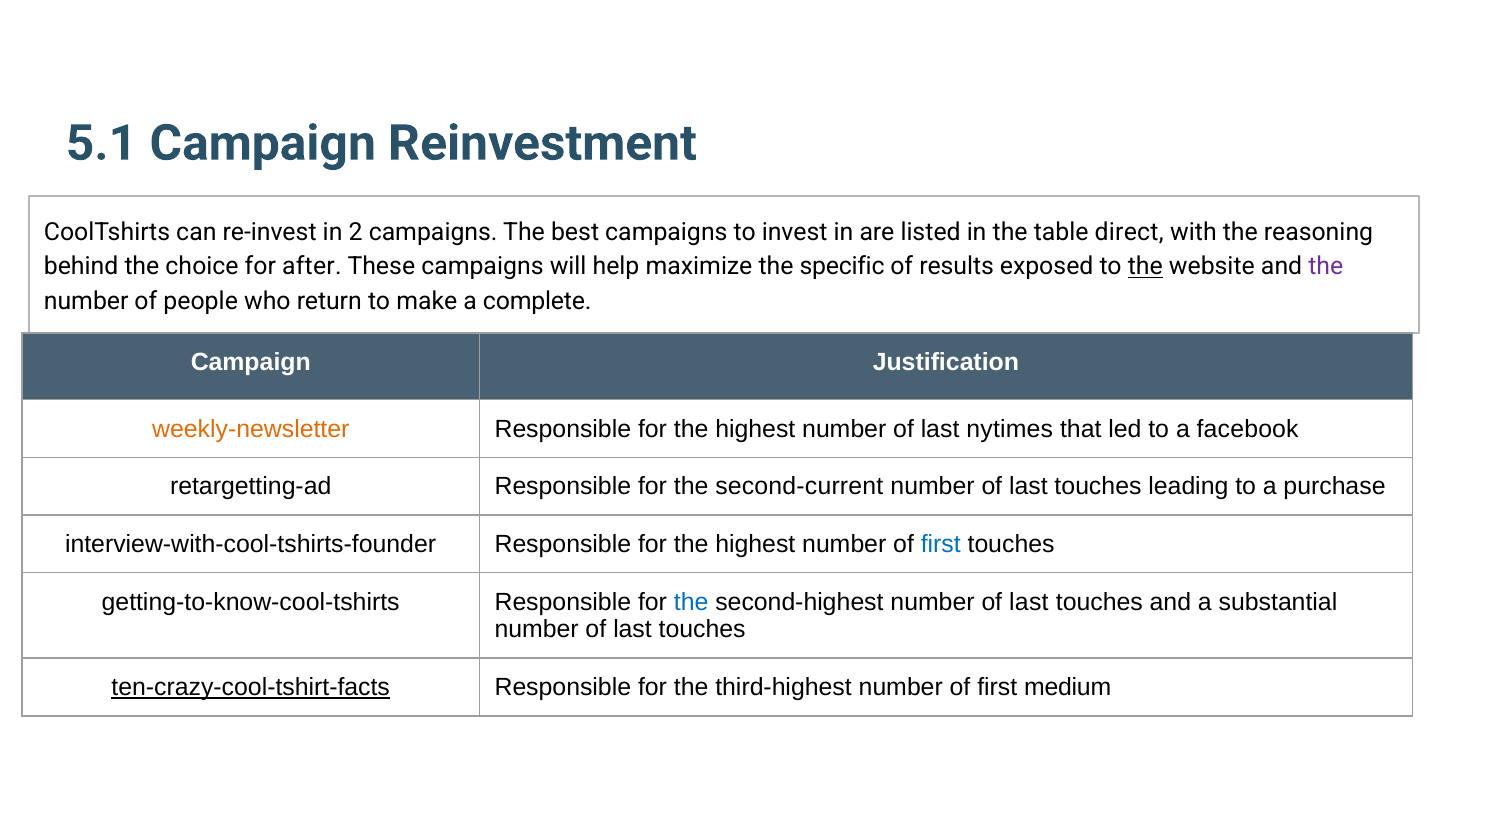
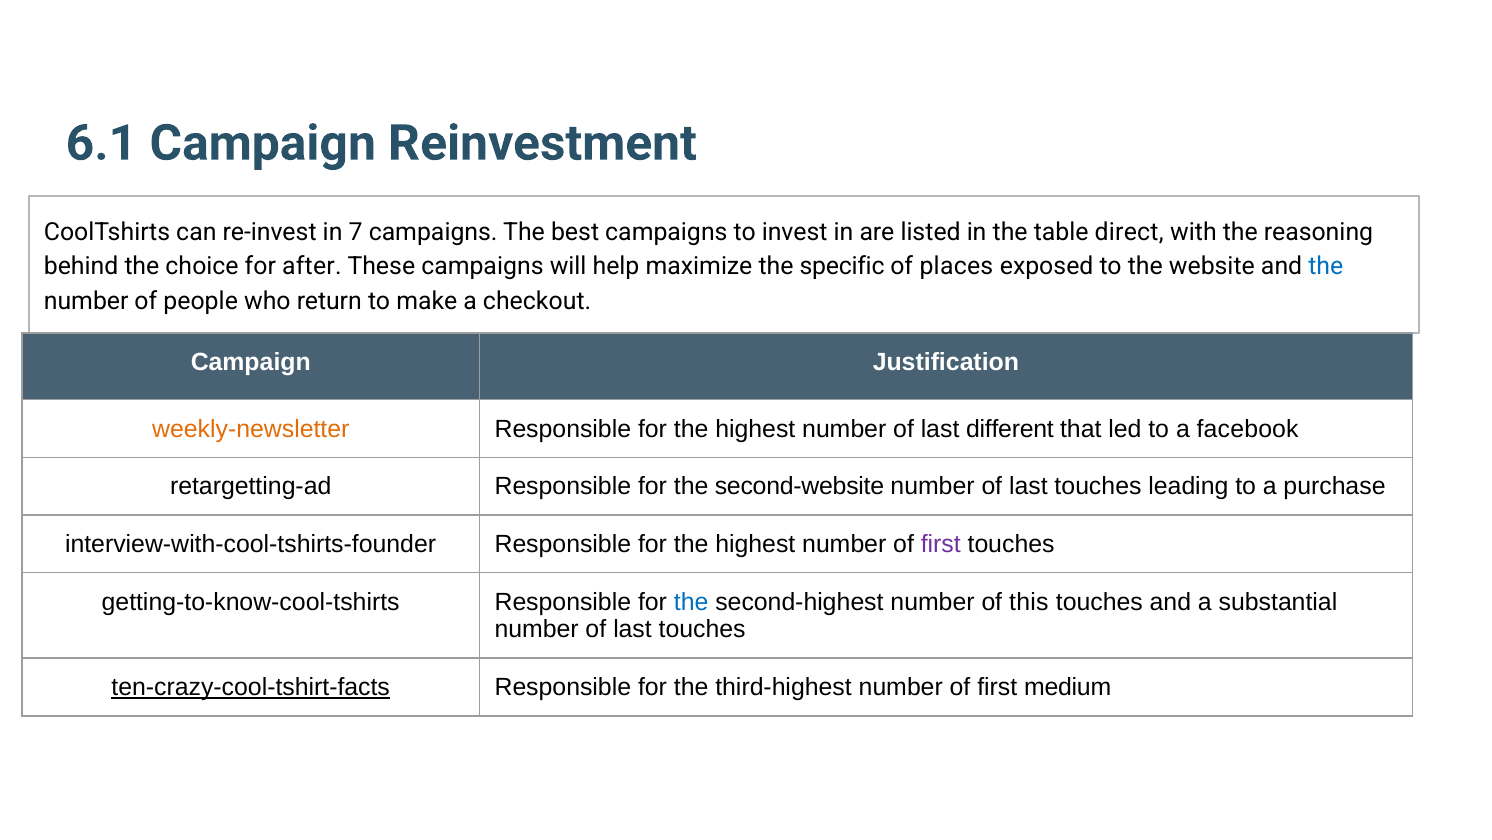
5.1: 5.1 -> 6.1 (101, 143)
2: 2 -> 7 (356, 232)
results: results -> places (956, 266)
the underline: present -> none (1145, 266)
the colour: purple -> blue (1326, 266)
complete: complete -> checkout (537, 301)
nytimes: nytimes -> different (1010, 429)
second-current: second-current -> second-website (799, 486)
first colour: blue -> purple (941, 544)
second-highest number of last: last -> this (1029, 601)
